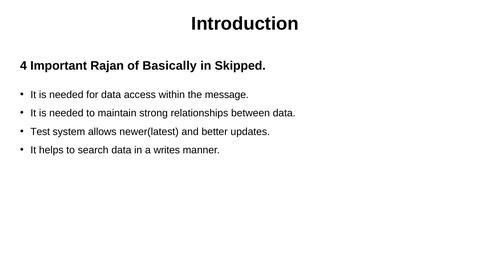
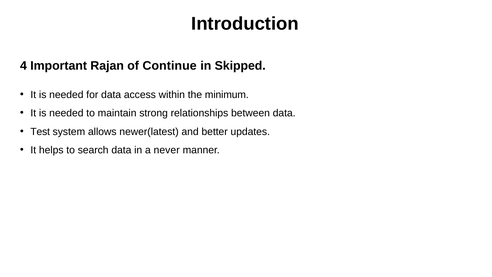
Basically: Basically -> Continue (170, 66)
message: message -> minimum (227, 95)
writes: writes -> never (167, 150)
